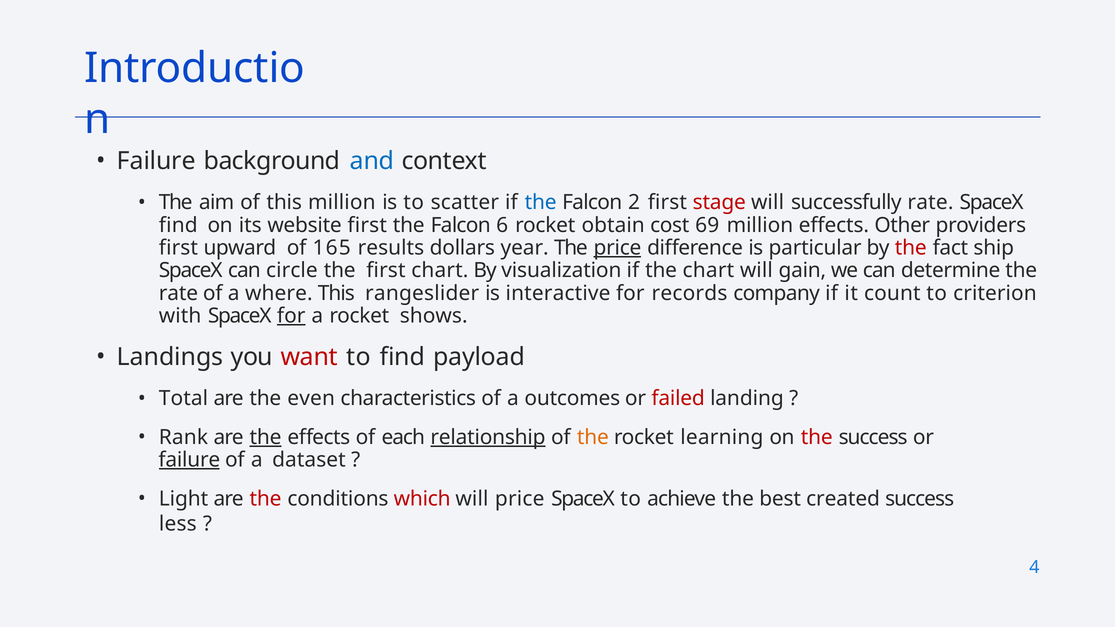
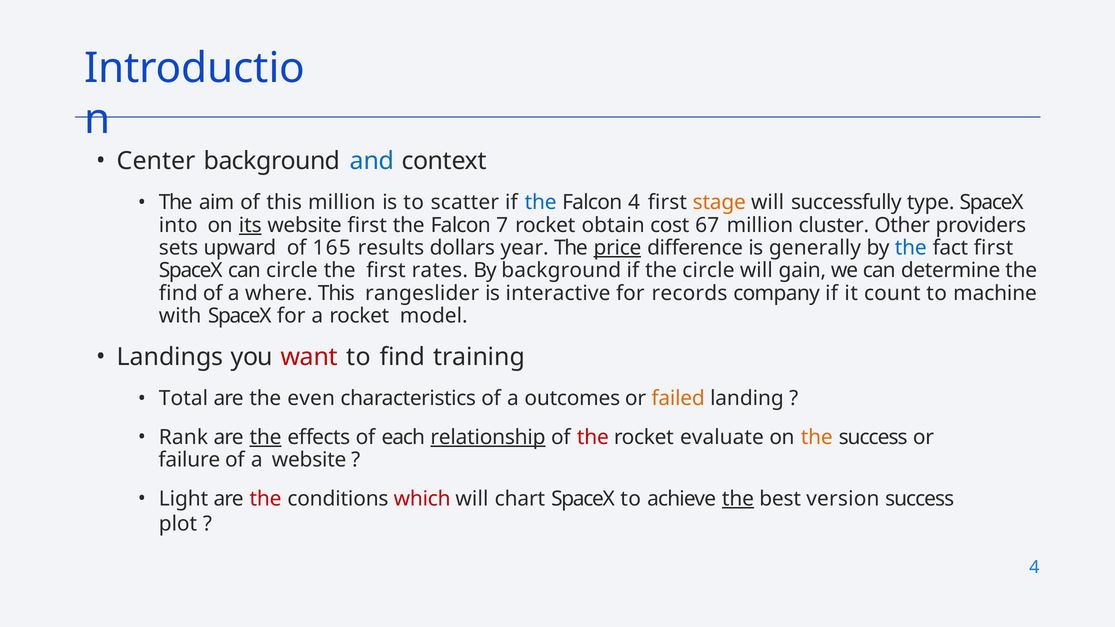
Failure: Failure -> Center (156, 161)
Falcon 2: 2 -> 4 (634, 203)
stage colour: red -> orange (719, 203)
successfully rate: rate -> type (931, 203)
find: find -> into (178, 225)
its underline: none -> present (250, 225)
6: 6 -> 7 (502, 225)
69: 69 -> 67 (707, 225)
million effects: effects -> cluster (834, 225)
first: first -> sets (179, 248)
particular: particular -> generally (815, 248)
the colour: red -> blue (911, 248)
fact ship: ship -> first (994, 248)
first chart: chart -> rates (440, 271)
By visualization: visualization -> background (561, 271)
the chart: chart -> circle (708, 271)
rate: rate -> find (178, 293)
criterion: criterion -> machine (995, 293)
for underline: present -> none (291, 316)
shows: shows -> model (434, 316)
payload: payload -> training (479, 357)
failed colour: red -> orange (678, 399)
the colour: orange -> red (593, 437)
learning: learning -> evaluate (722, 437)
the colour: red -> orange (817, 437)
failure underline: present -> none (189, 460)
a dataset: dataset -> website (309, 460)
will price: price -> chart (520, 499)
the underline: none -> present (738, 499)
created: created -> version (843, 499)
less: less -> plot (178, 524)
